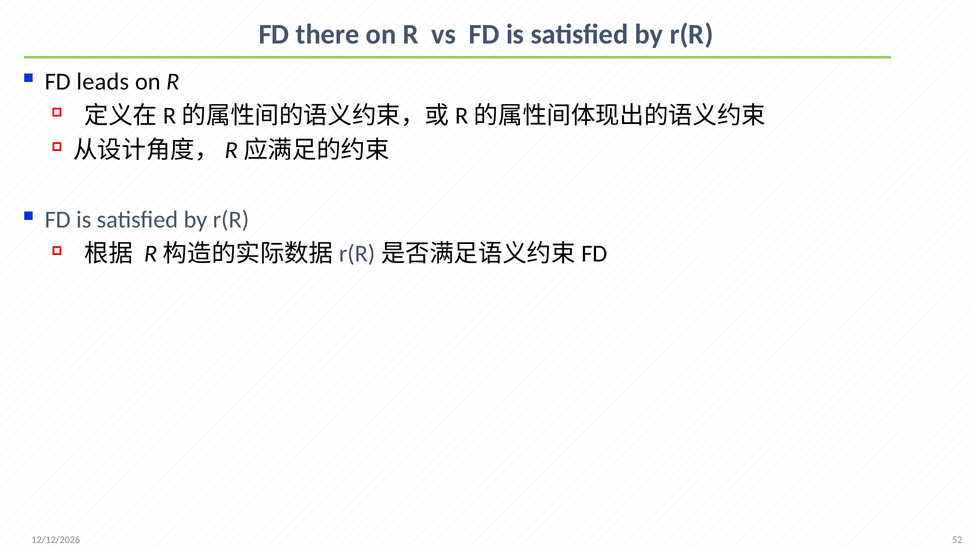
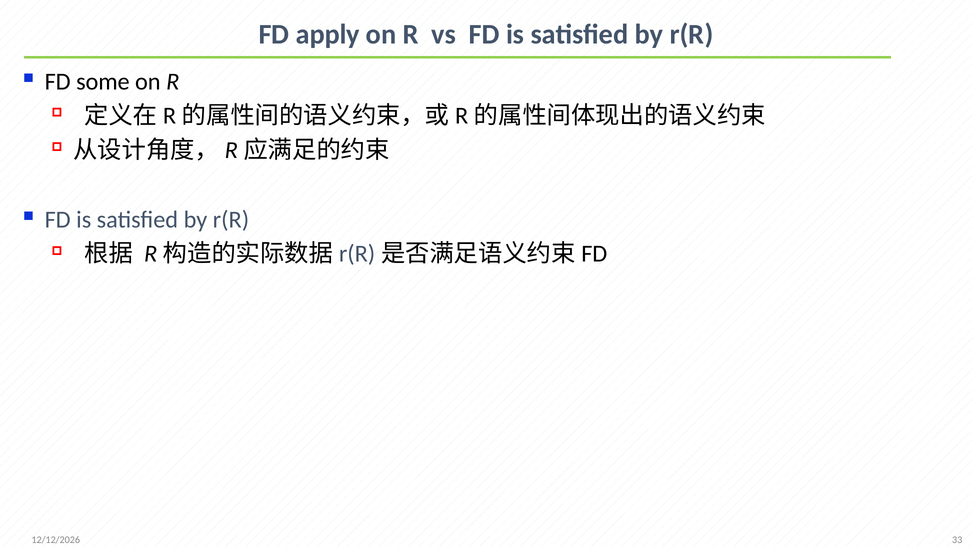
there: there -> apply (328, 34)
leads: leads -> some (103, 82)
52: 52 -> 33 (957, 540)
